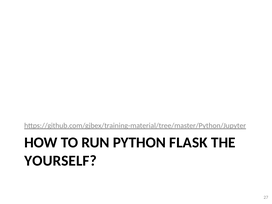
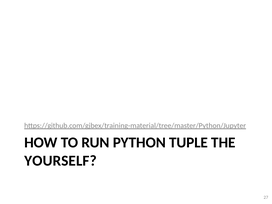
FLASK: FLASK -> TUPLE (189, 143)
